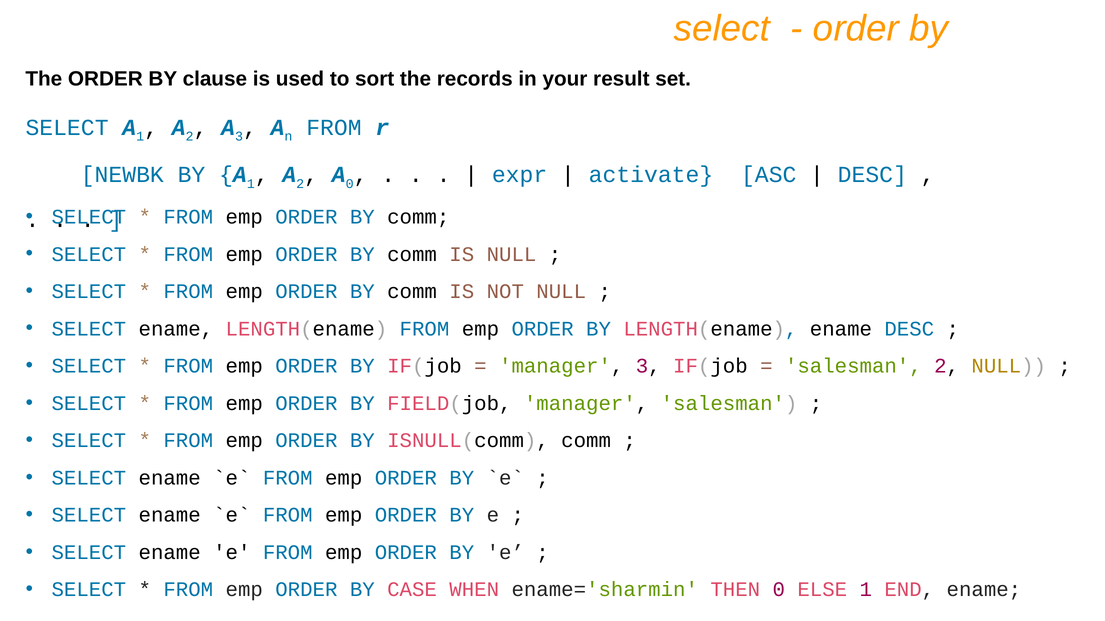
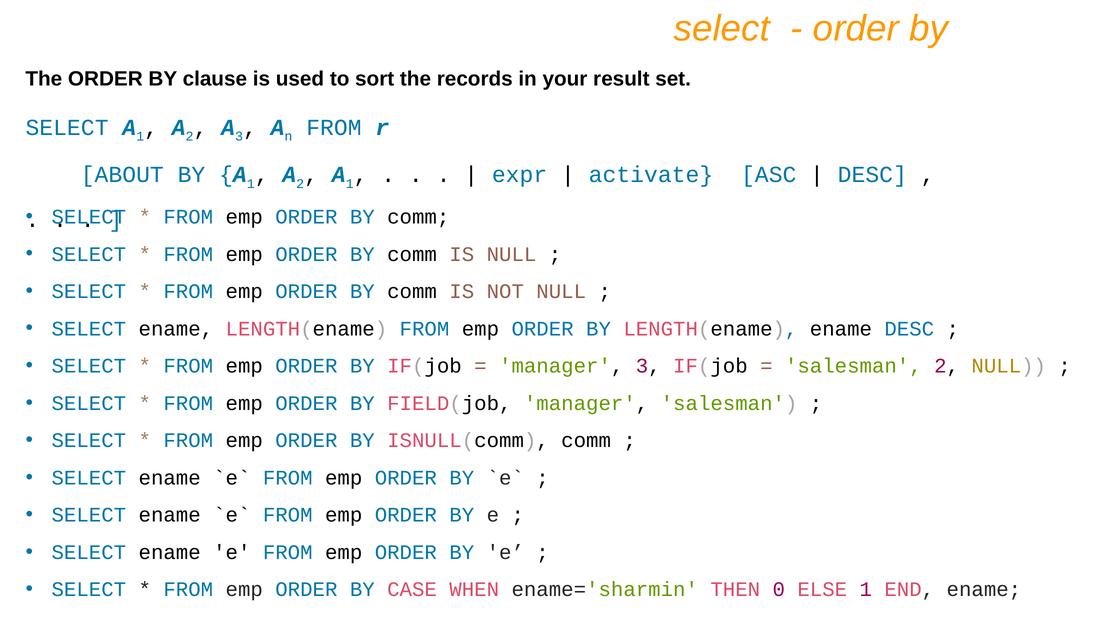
NEWBK: NEWBK -> ABOUT (122, 175)
0: 0 -> 1 (350, 184)
